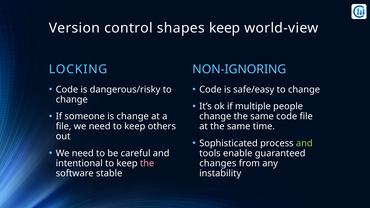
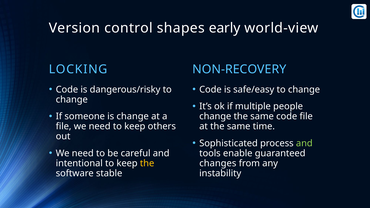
shapes keep: keep -> early (225, 28)
NON-IGNORING: NON-IGNORING -> NON-RECOVERY (239, 69)
the colour: pink -> yellow (147, 163)
